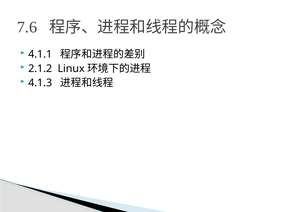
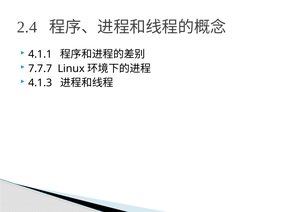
7.6: 7.6 -> 2.4 (27, 27)
2.1.2: 2.1.2 -> 7.7.7 (40, 69)
